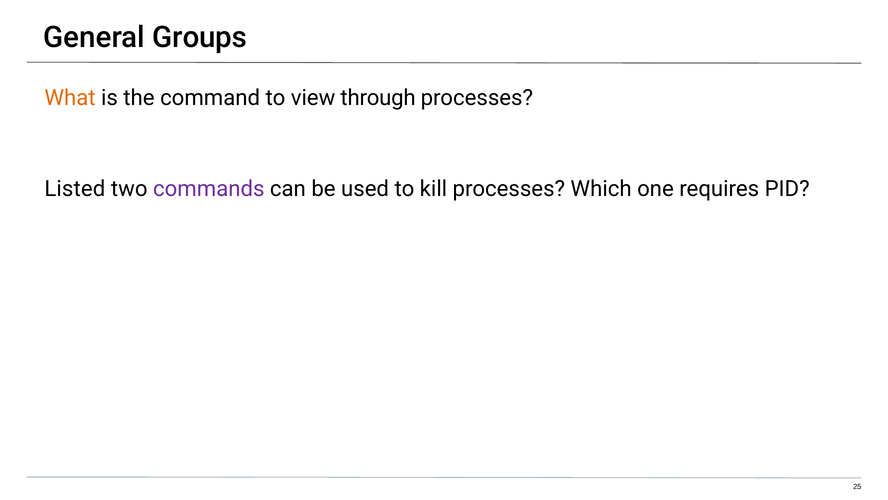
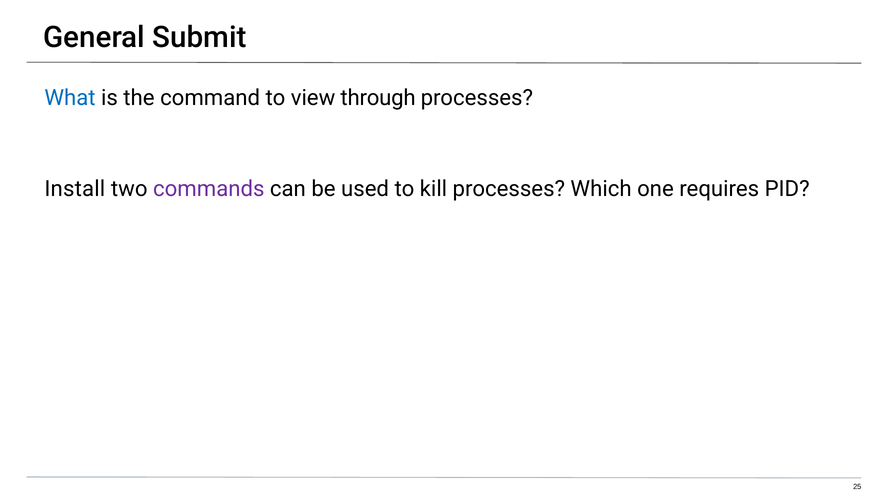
Groups: Groups -> Submit (200, 38)
What colour: orange -> blue (70, 98)
Listed: Listed -> Install (75, 189)
